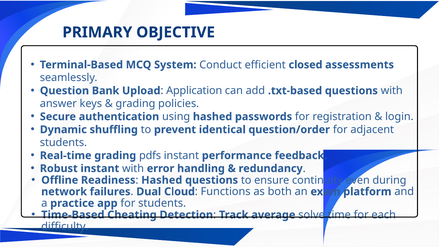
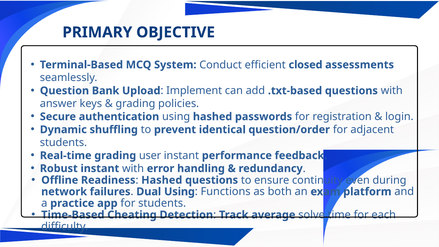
Application: Application -> Implement (194, 91)
pdfs: pdfs -> user (150, 155)
Dual Cloud: Cloud -> Using (179, 192)
